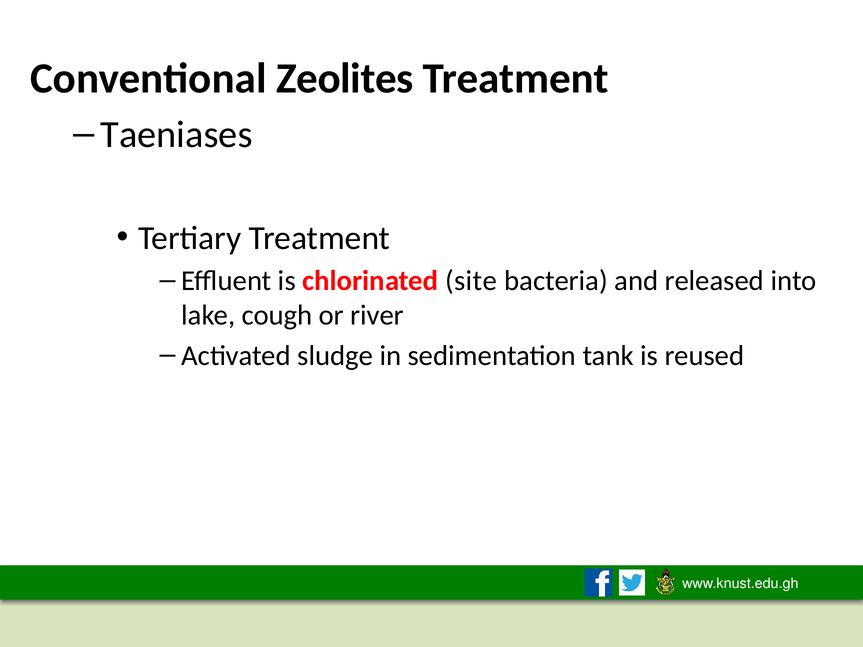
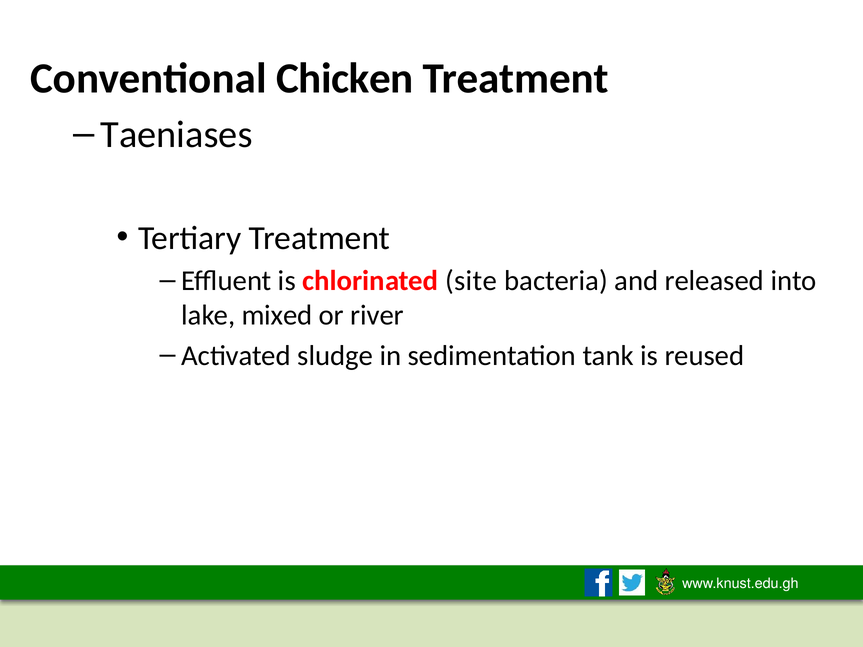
Zeolites: Zeolites -> Chicken (345, 79)
cough: cough -> mixed (277, 315)
